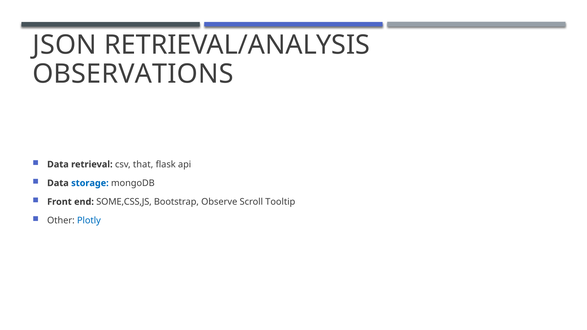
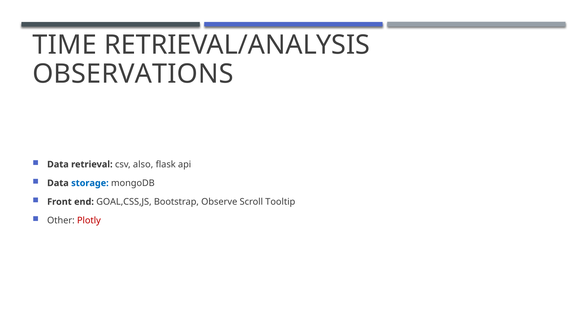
JSON: JSON -> TIME (65, 45)
that: that -> also (143, 164)
SOME,CSS,JS: SOME,CSS,JS -> GOAL,CSS,JS (124, 202)
Plotly colour: blue -> red (89, 221)
